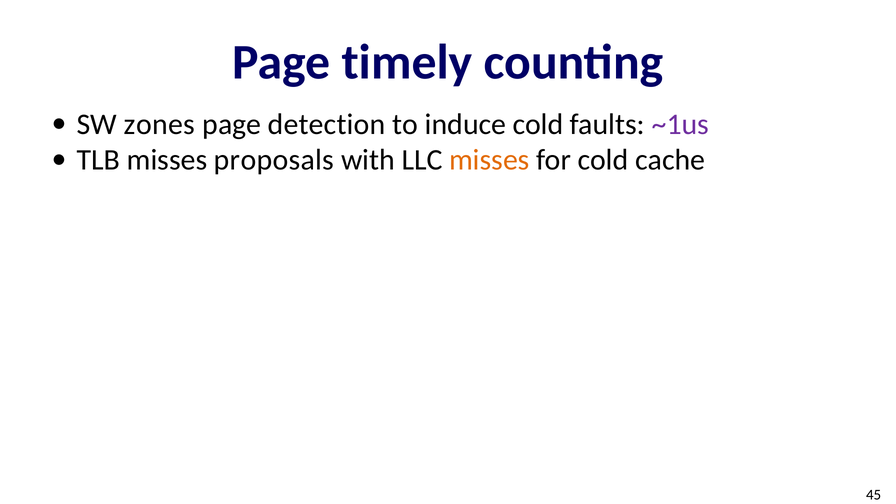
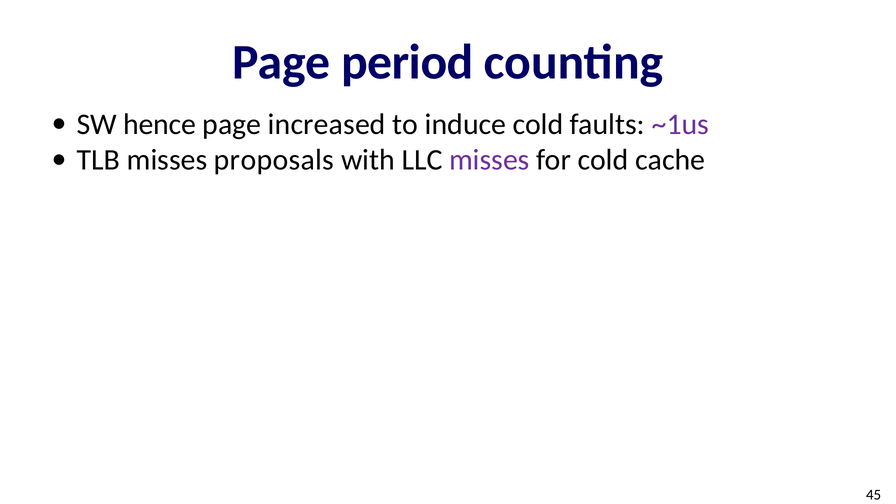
timely: timely -> period (407, 62)
zones: zones -> hence (160, 124)
detection: detection -> increased (327, 124)
misses colour: orange -> purple (489, 160)
